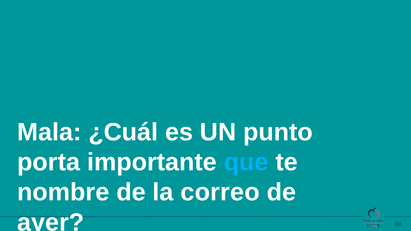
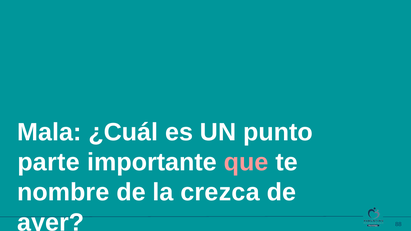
porta: porta -> parte (49, 162)
que colour: light blue -> pink (246, 162)
correo: correo -> crezca (220, 192)
